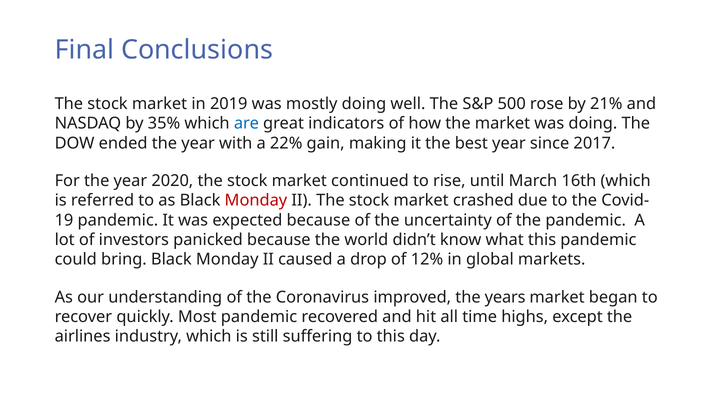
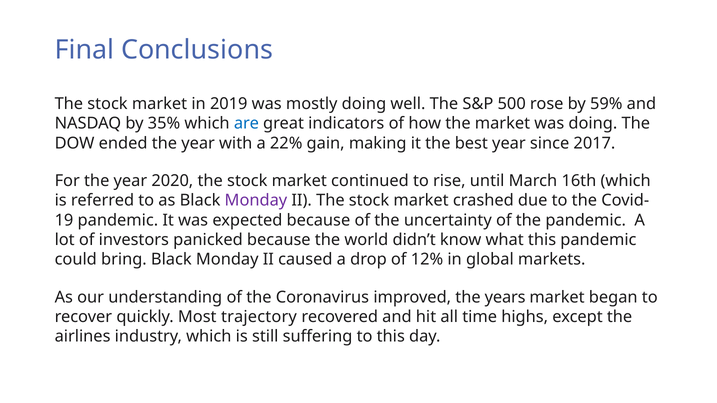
21%: 21% -> 59% (606, 104)
Monday colour: red -> purple (256, 201)
Most pandemic: pandemic -> trajectory (259, 317)
